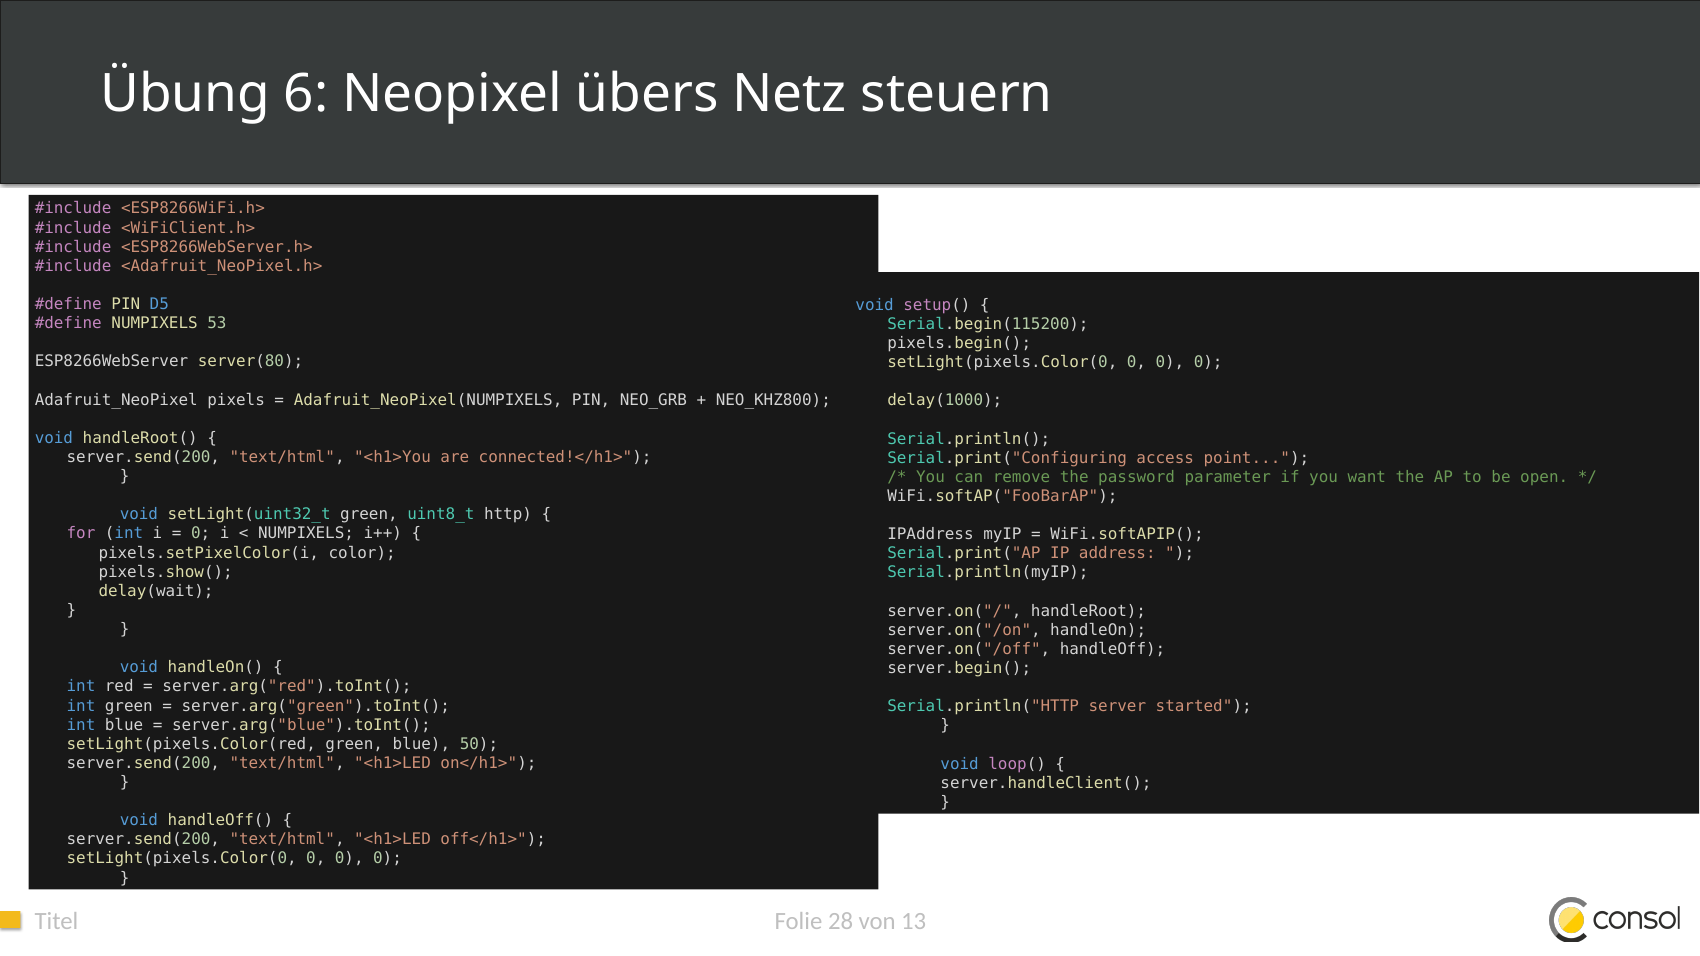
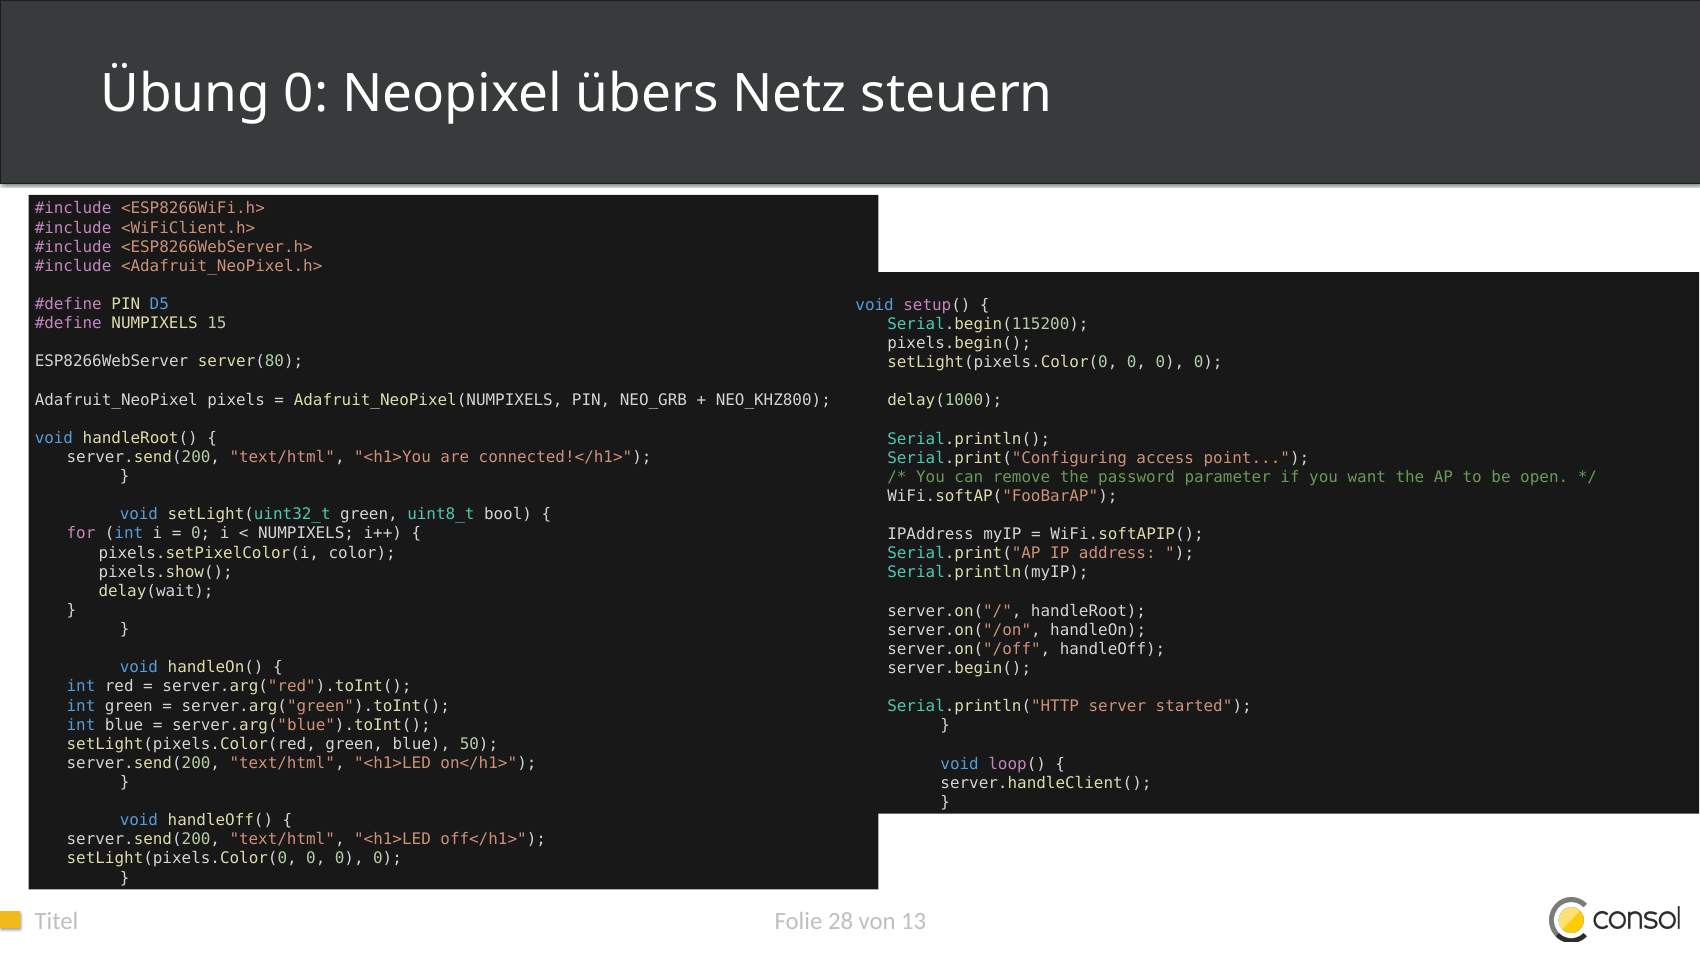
Übung 6: 6 -> 0 (306, 94)
53: 53 -> 15 (217, 323)
http: http -> bool (508, 515)
